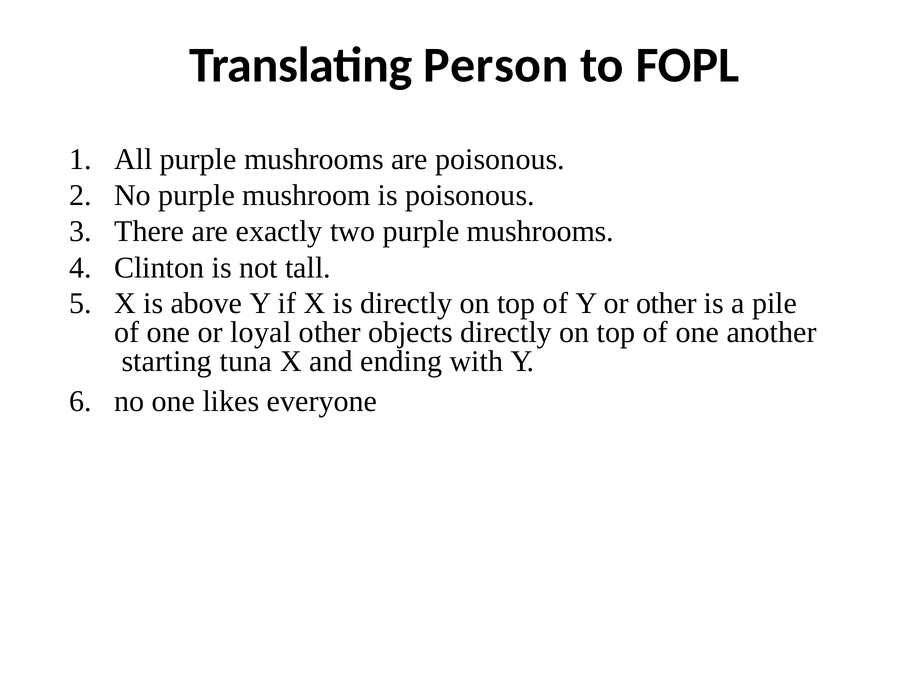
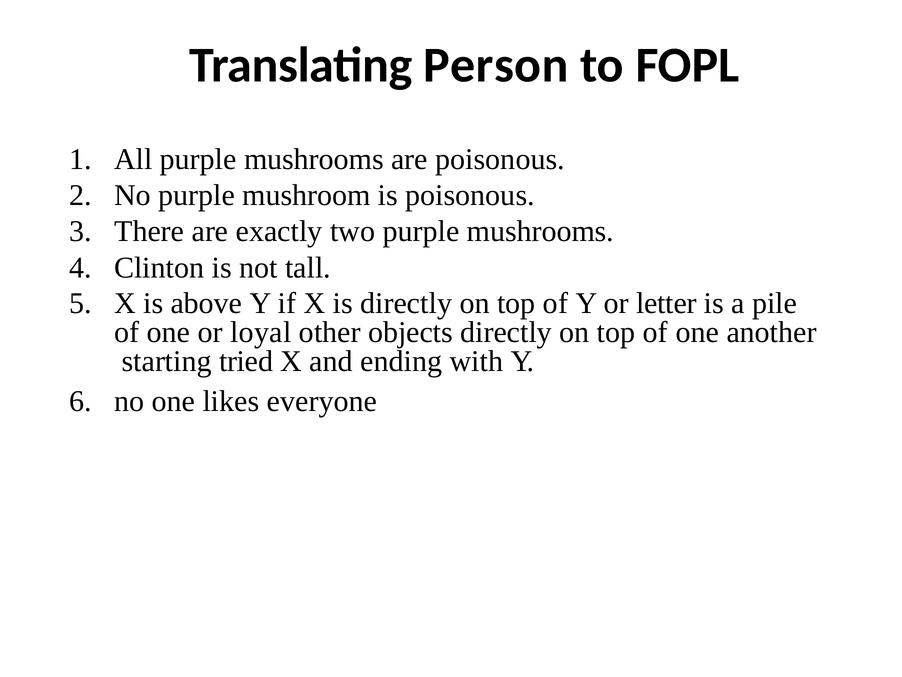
or other: other -> letter (666, 303)
tuna: tuna -> tried (246, 361)
